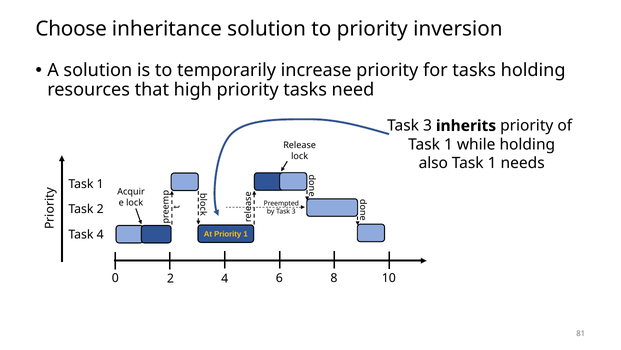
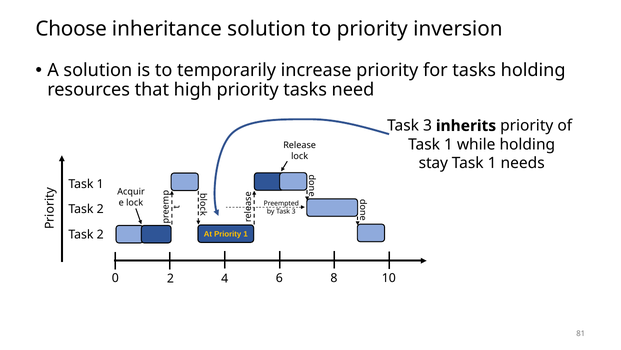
also: also -> stay (433, 163)
4: 4 -> 2 (100, 234)
